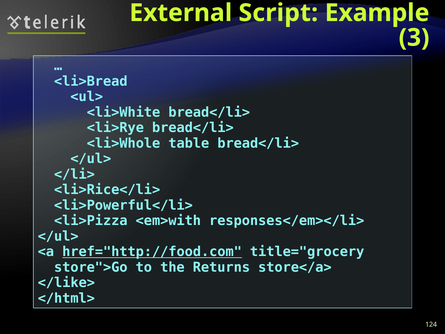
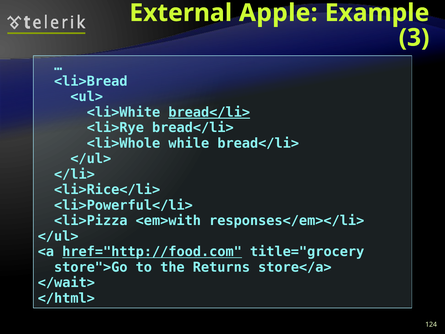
Script: Script -> Apple (278, 13)
bread</li> underline: none -> present (209, 112)
table: table -> while (189, 143)
</like>: </like> -> </wait> (66, 283)
